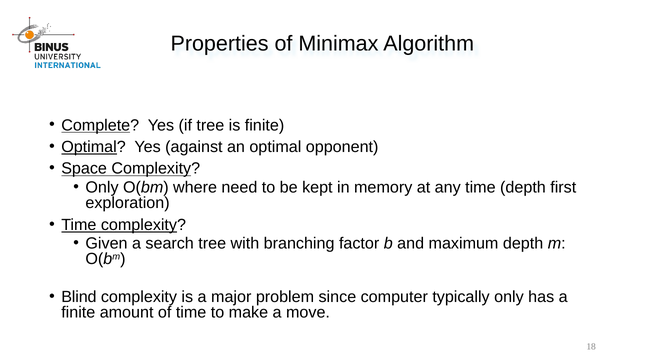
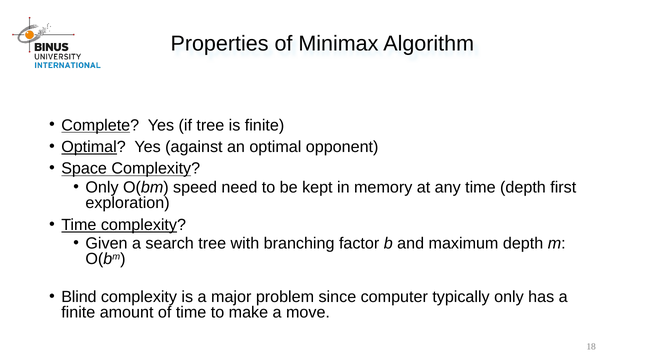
where: where -> speed (195, 187)
